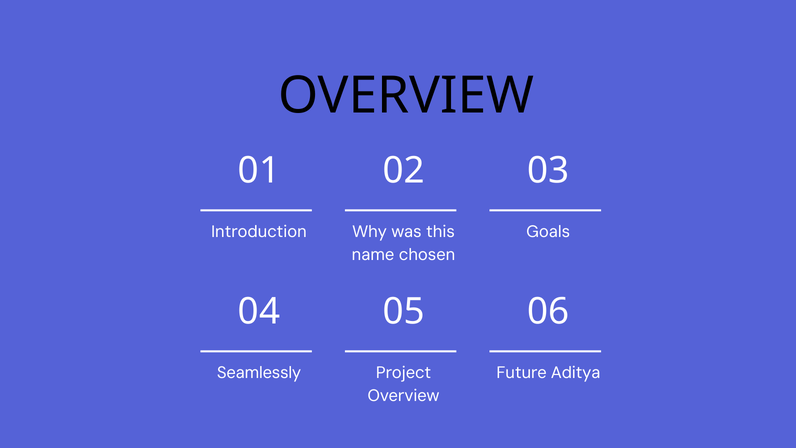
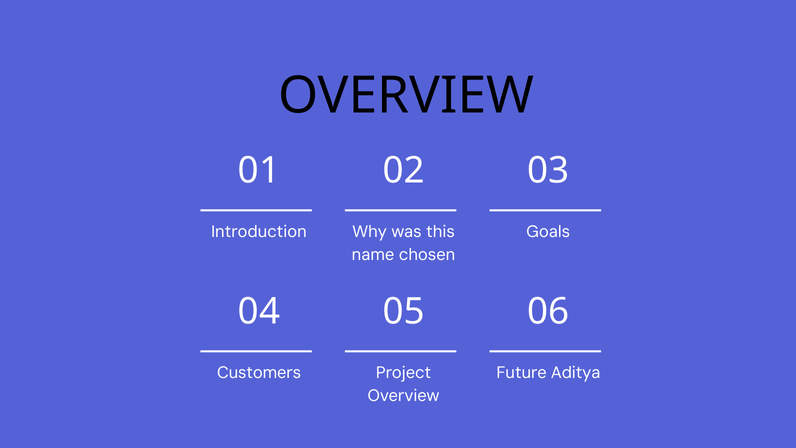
Seamlessly: Seamlessly -> Customers (259, 373)
